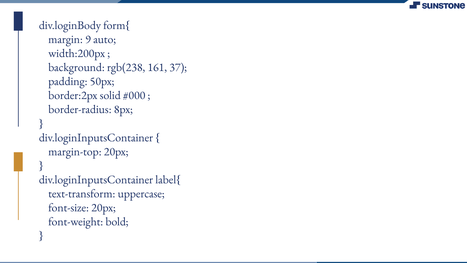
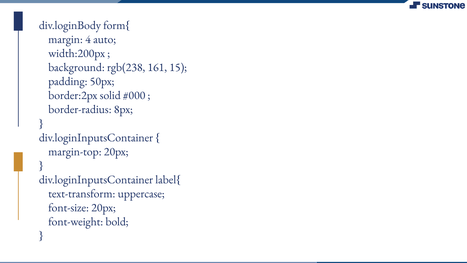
9: 9 -> 4 (88, 39)
37: 37 -> 15 (178, 67)
